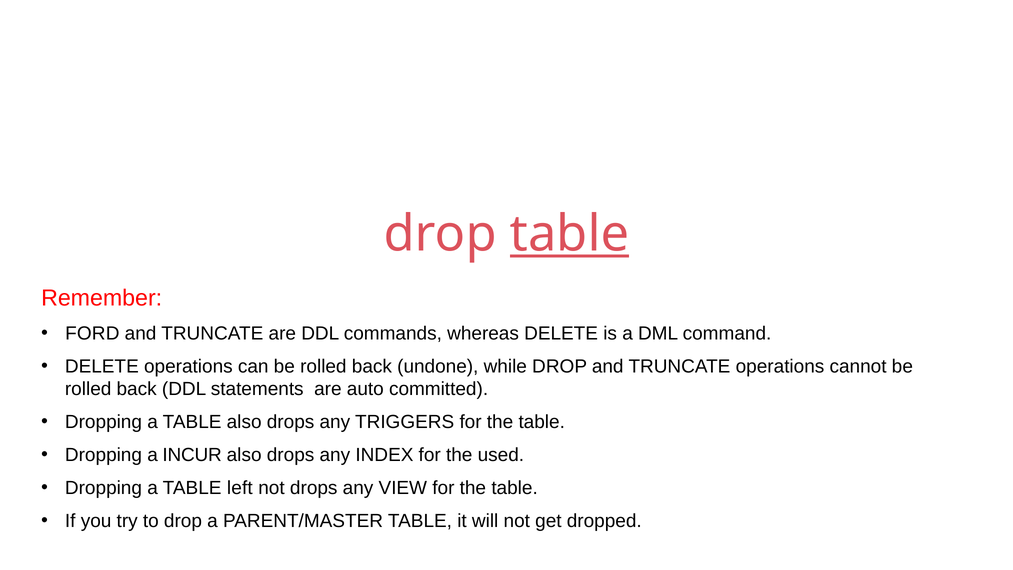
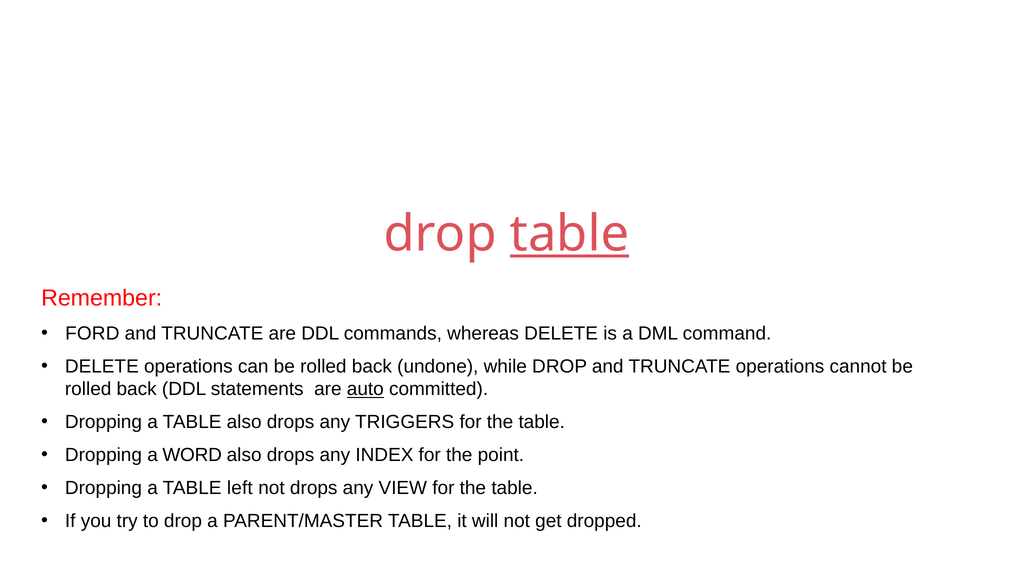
auto underline: none -> present (365, 389)
INCUR: INCUR -> WORD (192, 455)
used: used -> point (501, 455)
